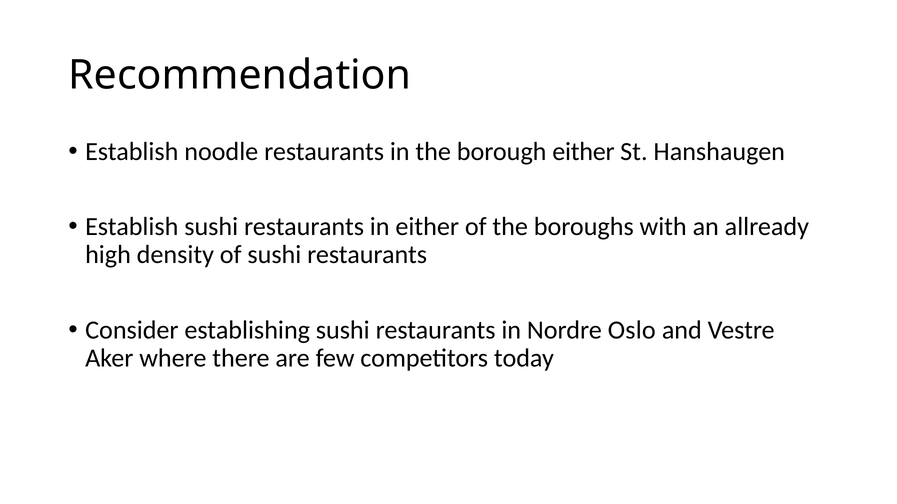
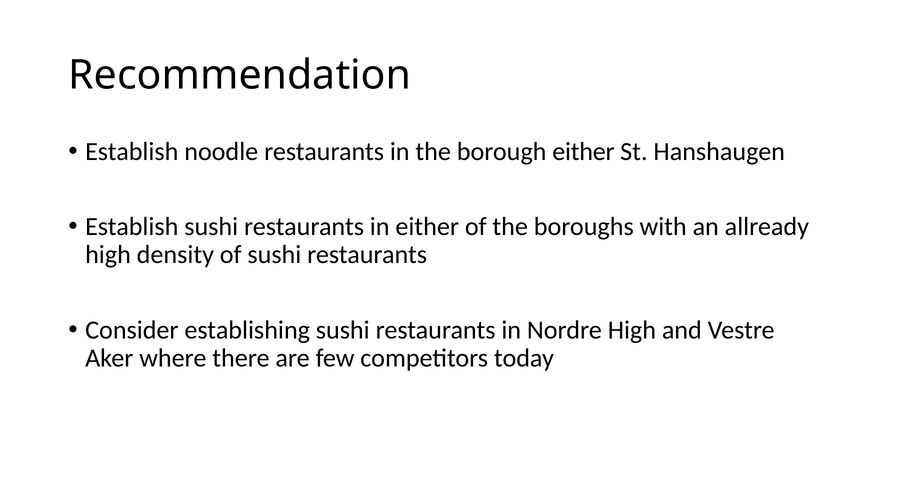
Nordre Oslo: Oslo -> High (632, 330)
